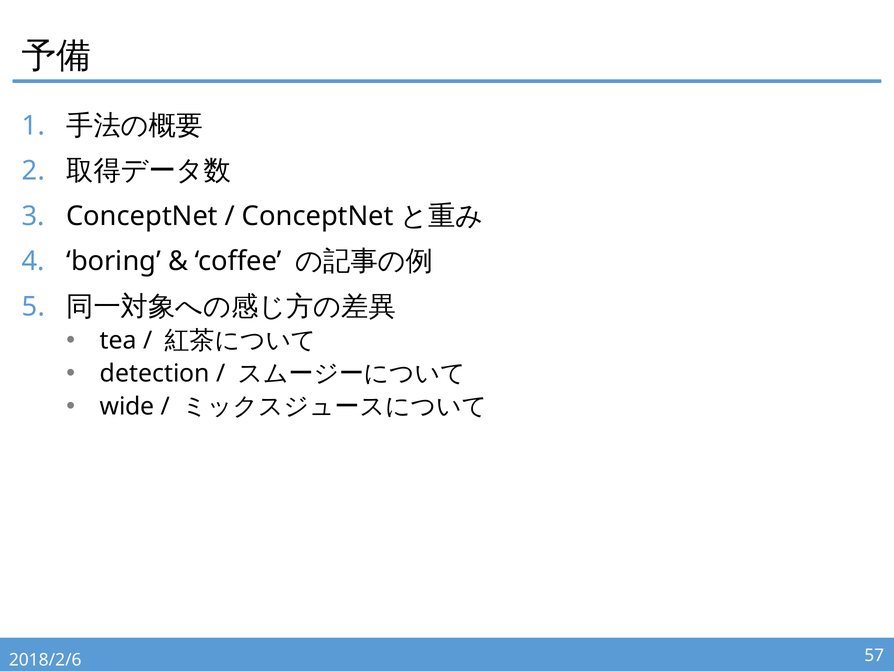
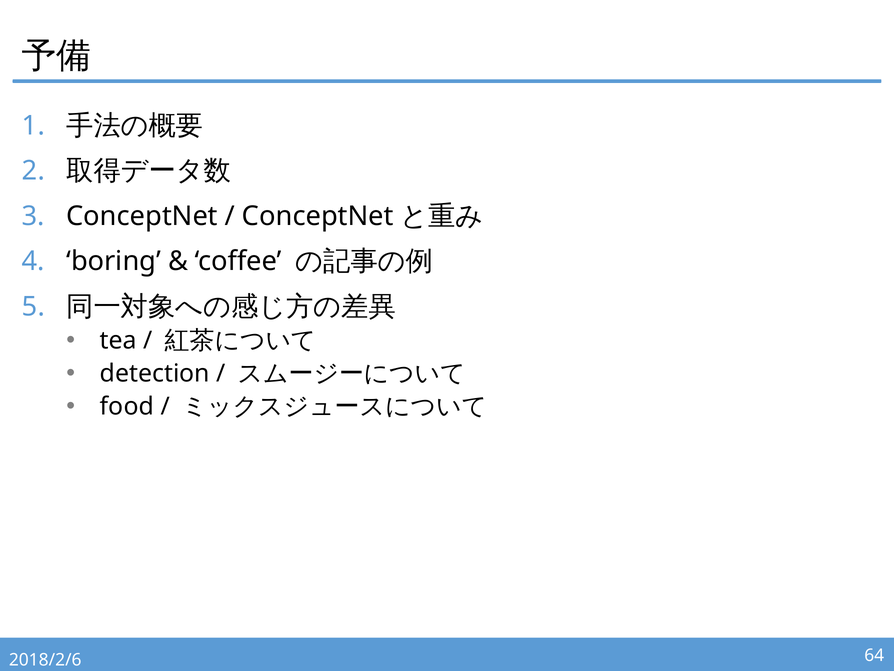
wide: wide -> food (127, 406)
57: 57 -> 64 (874, 655)
